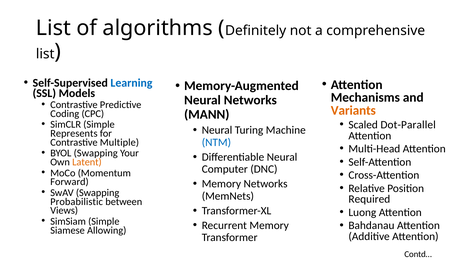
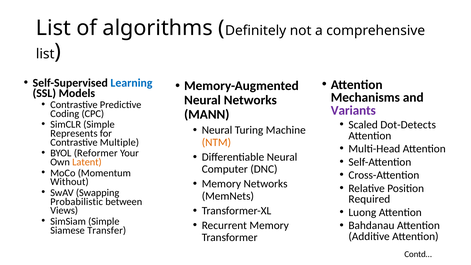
Variants colour: orange -> purple (353, 110)
Dot-Parallel: Dot-Parallel -> Dot-Detects (408, 125)
NTM colour: blue -> orange (216, 142)
BYOL Swapping: Swapping -> Reformer (96, 153)
Forward: Forward -> Without (69, 182)
Allowing: Allowing -> Transfer (107, 230)
